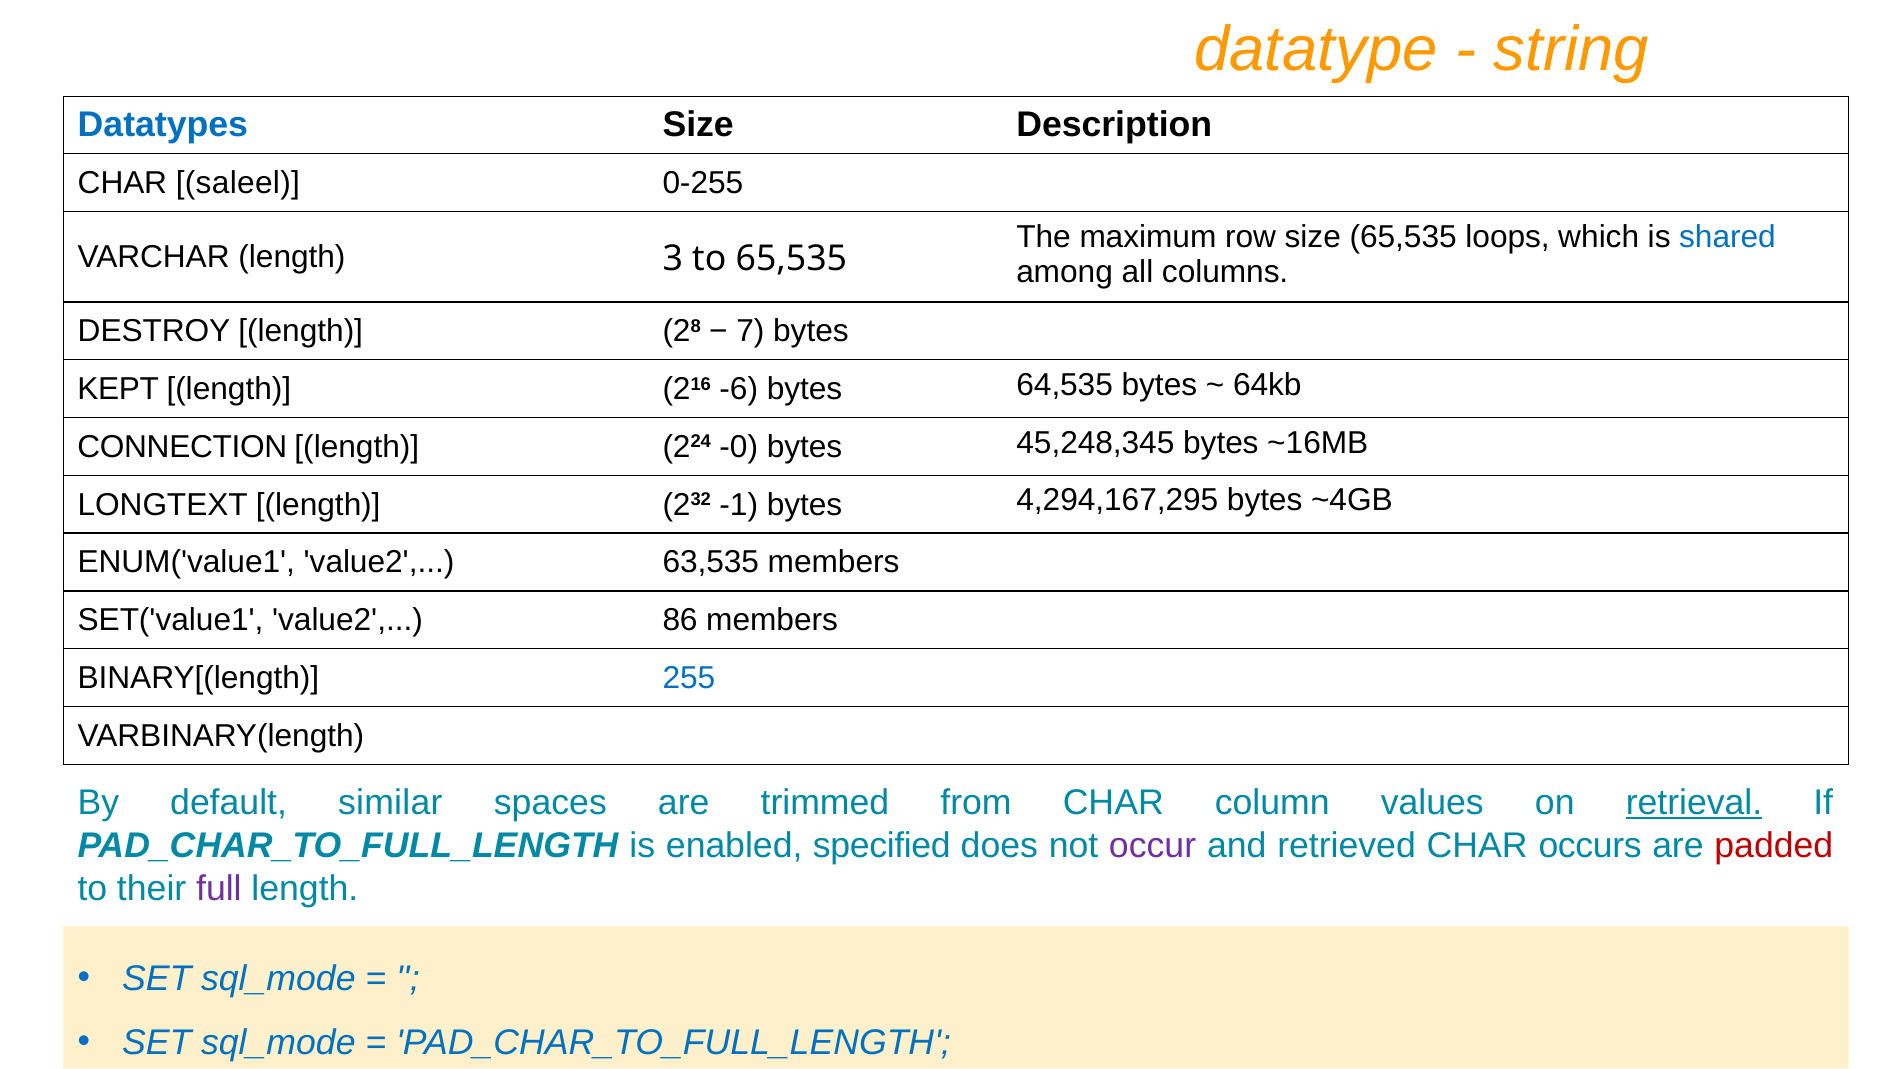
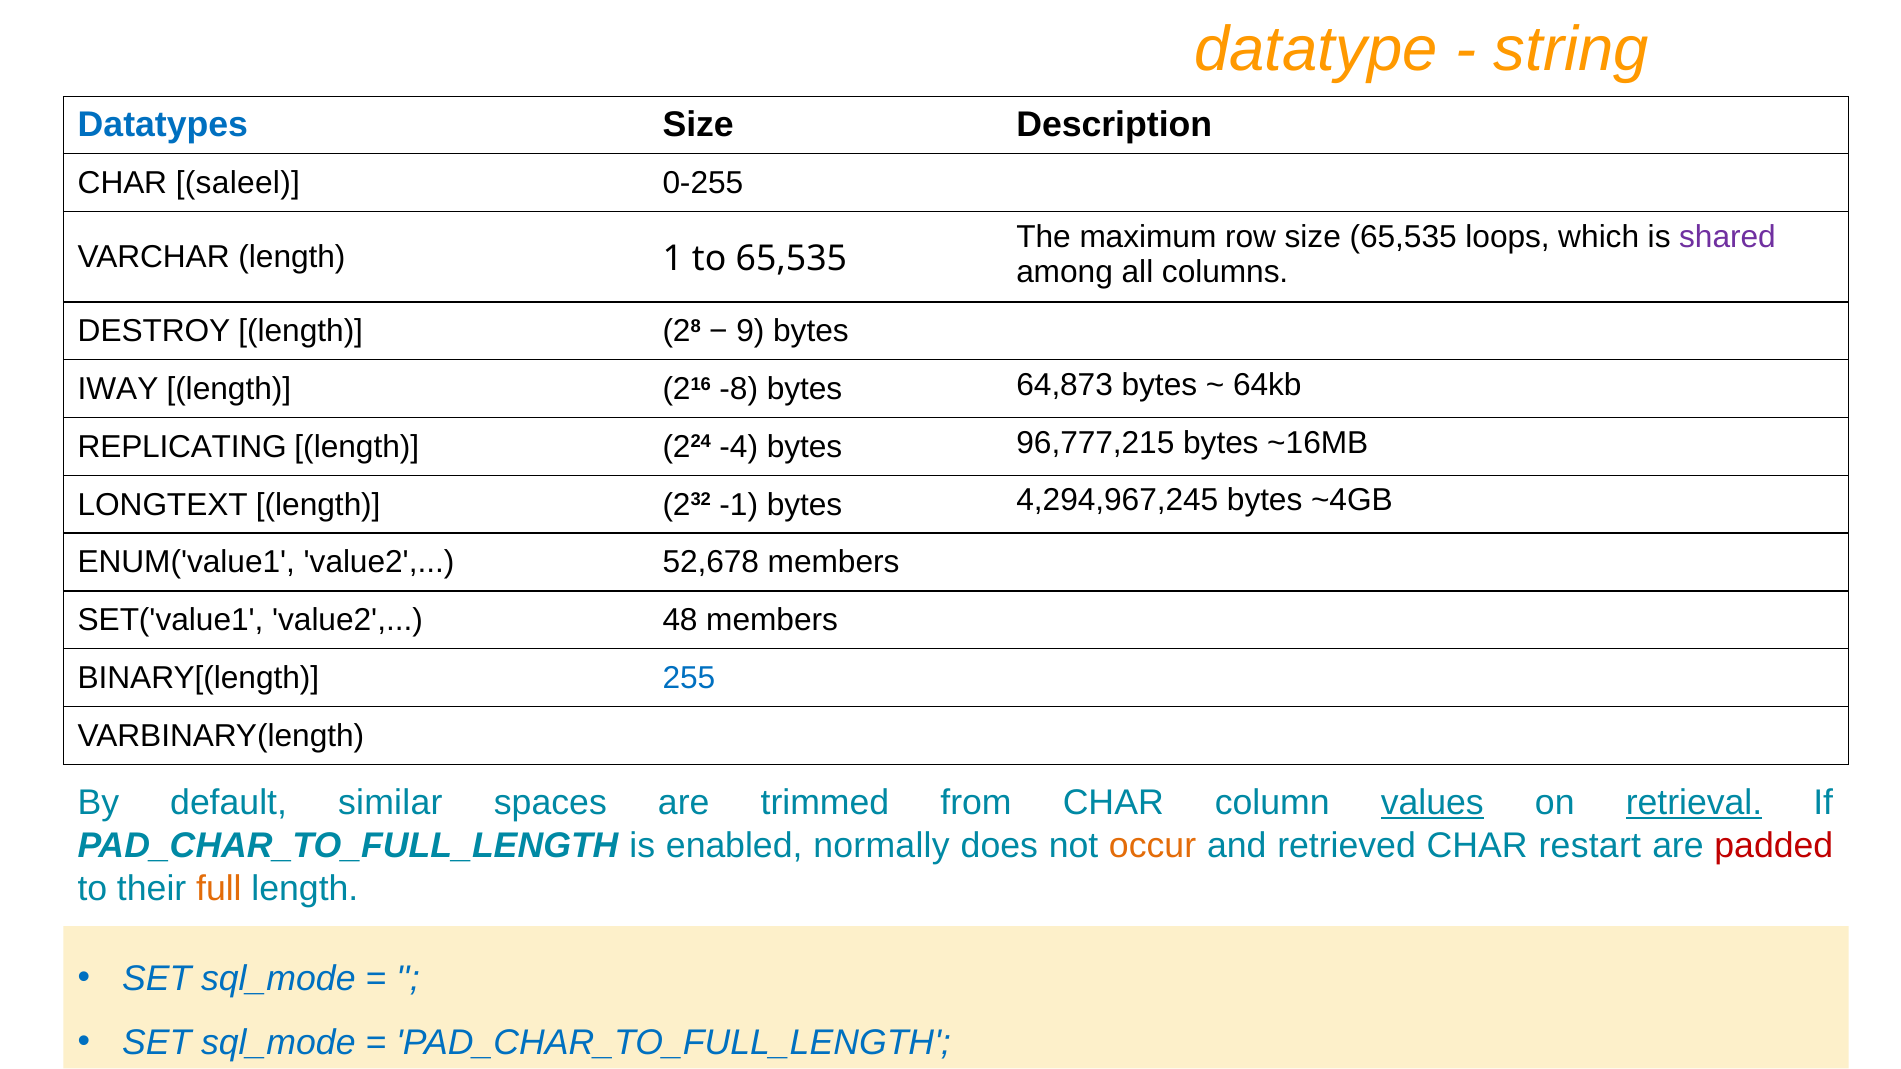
shared colour: blue -> purple (1727, 237)
3: 3 -> 1 (673, 259)
7: 7 -> 9 (750, 331)
KEPT: KEPT -> IWAY (118, 389)
-6: -6 -> -8 (739, 389)
64,535: 64,535 -> 64,873 (1065, 385)
CONNECTION: CONNECTION -> REPLICATING (182, 447)
-0: -0 -> -4 (739, 447)
45,248,345: 45,248,345 -> 96,777,215 (1095, 443)
4,294,167,295: 4,294,167,295 -> 4,294,967,245 (1117, 501)
63,535: 63,535 -> 52,678 (711, 563)
86: 86 -> 48 (680, 620)
values underline: none -> present (1432, 803)
specified: specified -> normally (881, 846)
occur colour: purple -> orange (1153, 846)
occurs: occurs -> restart (1590, 846)
full colour: purple -> orange (219, 889)
